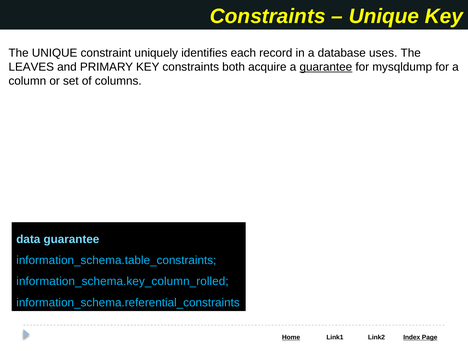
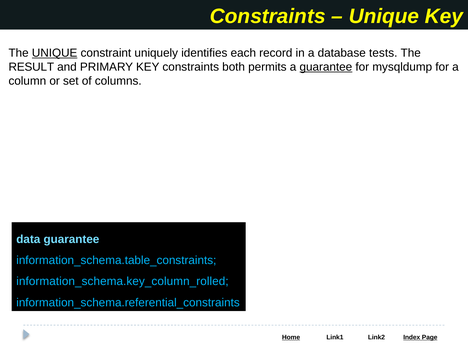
UNIQUE underline: none -> present (55, 53)
uses: uses -> tests (383, 53)
LEAVES: LEAVES -> RESULT (31, 67)
acquire: acquire -> permits (267, 67)
